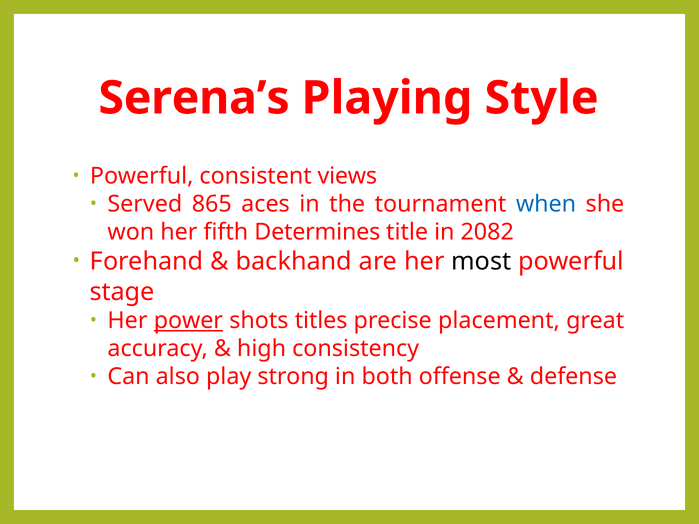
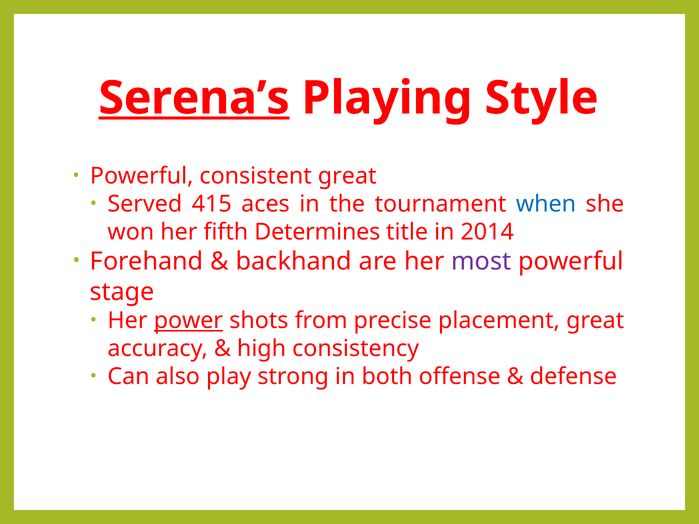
Serena’s underline: none -> present (194, 98)
consistent views: views -> great (347, 176)
865: 865 -> 415 (212, 204)
2082: 2082 -> 2014 (487, 232)
most colour: black -> purple (481, 262)
titles: titles -> from (321, 321)
